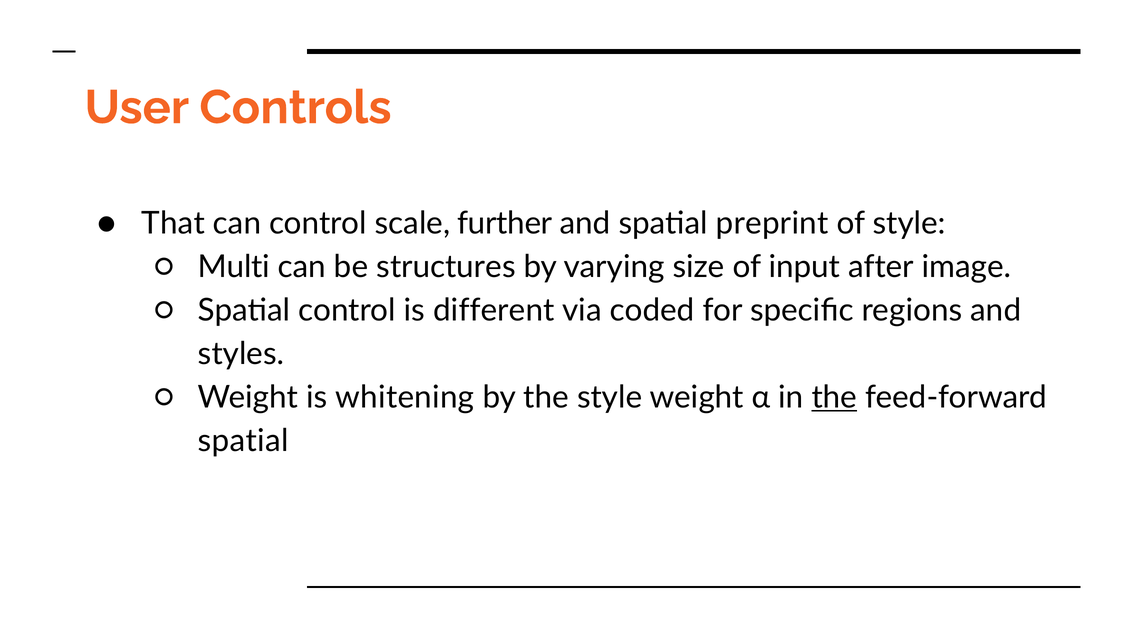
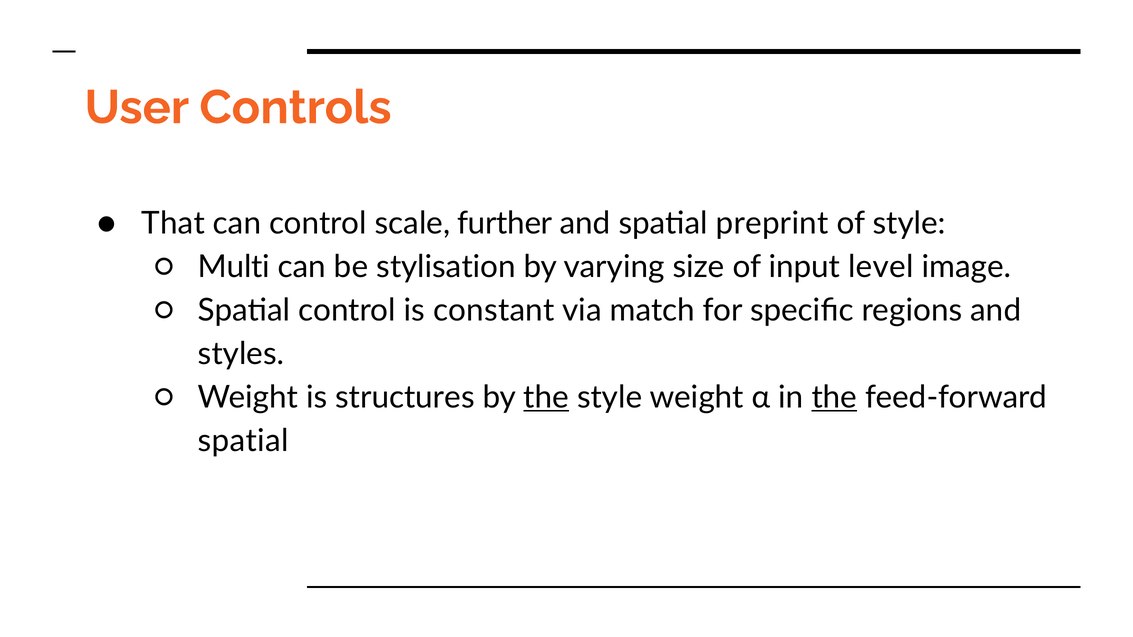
structures: structures -> stylisation (446, 267)
after: after -> level (881, 267)
different: different -> constant (494, 311)
coded: coded -> match (652, 311)
whitening: whitening -> structures (405, 397)
the underline: none -> present (546, 397)
